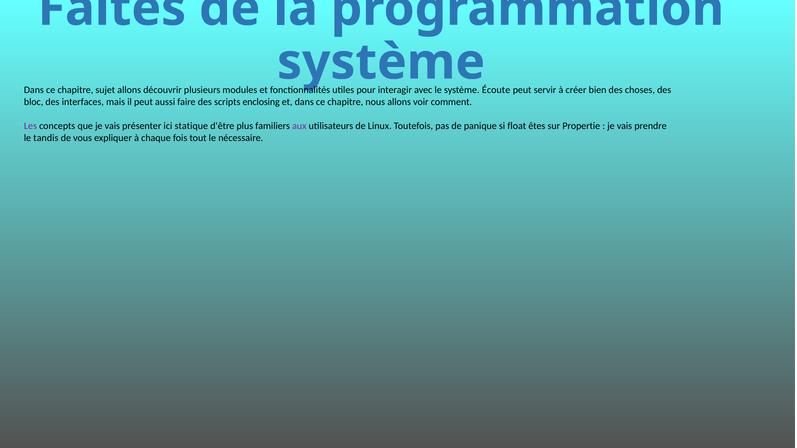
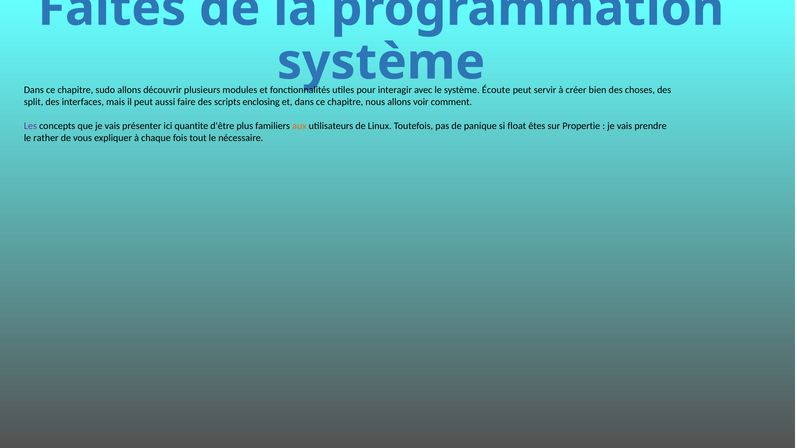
sujet: sujet -> sudo (105, 90)
bloc: bloc -> split (34, 102)
statique: statique -> quantite (191, 126)
aux colour: purple -> orange (299, 126)
tandis: tandis -> rather (46, 138)
